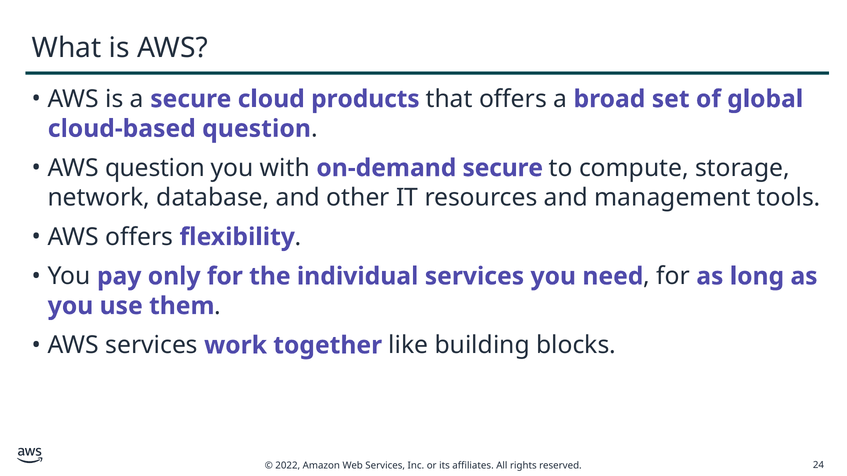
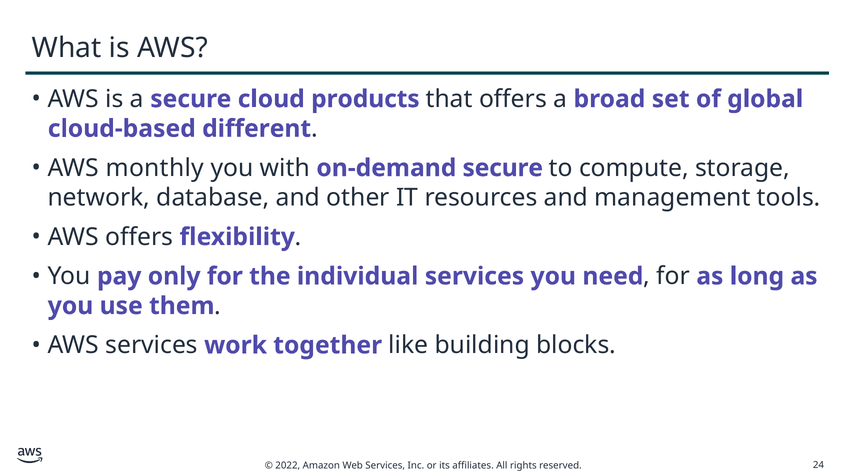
cloud-based question: question -> different (257, 129)
AWS question: question -> monthly (155, 168)
